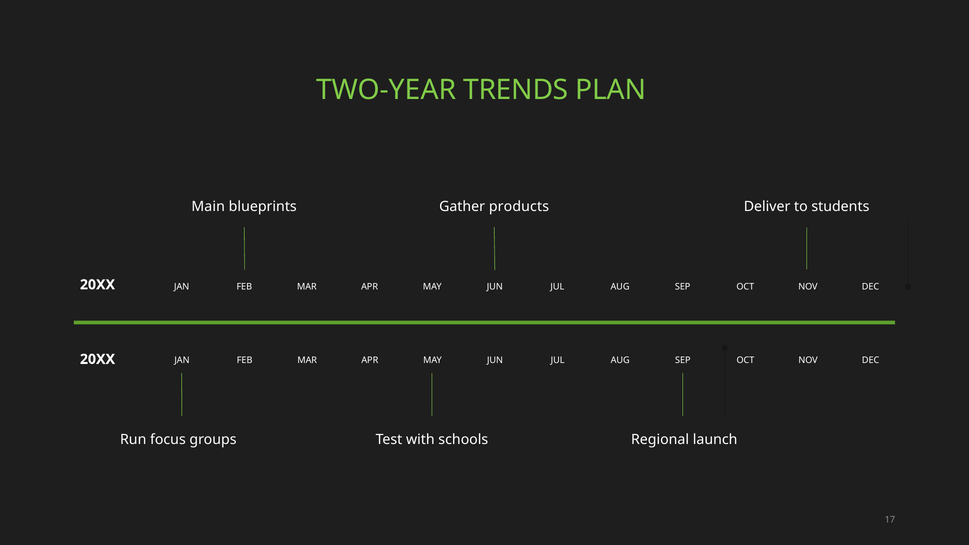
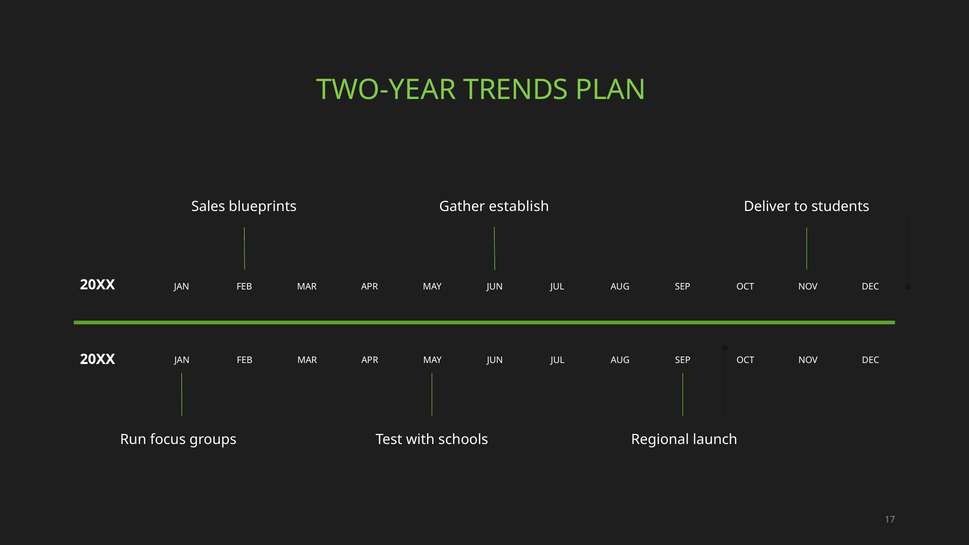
products: products -> establish (519, 206)
Main: Main -> Sales (208, 207)
